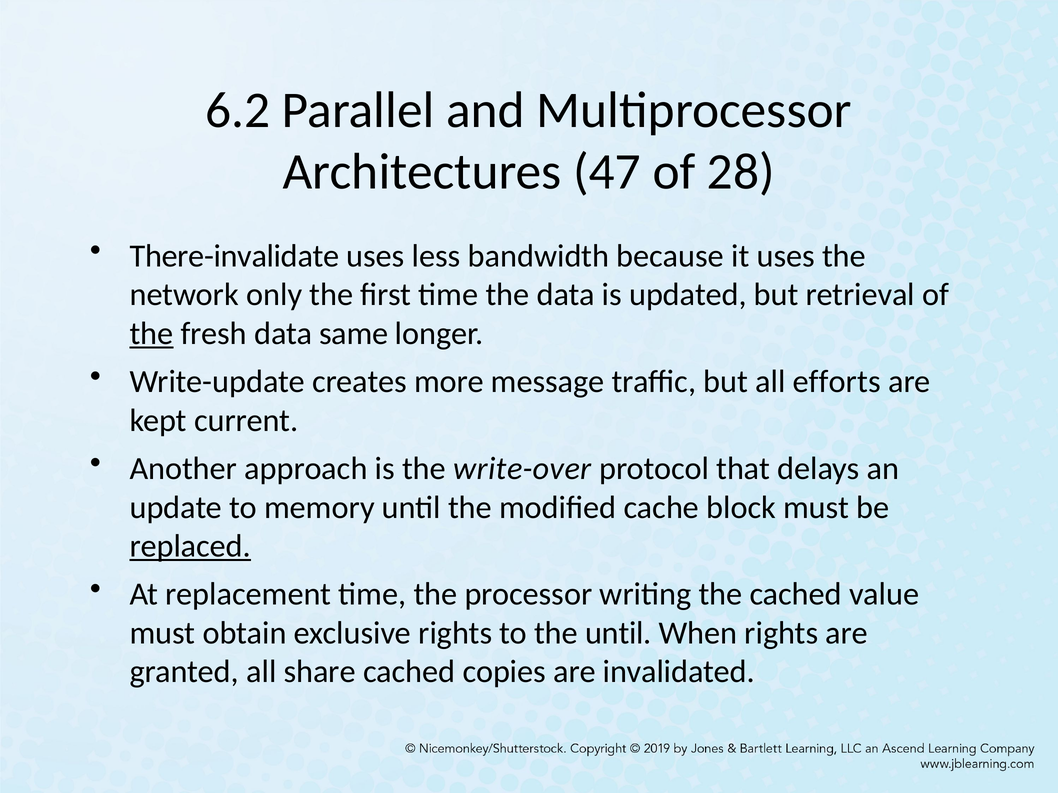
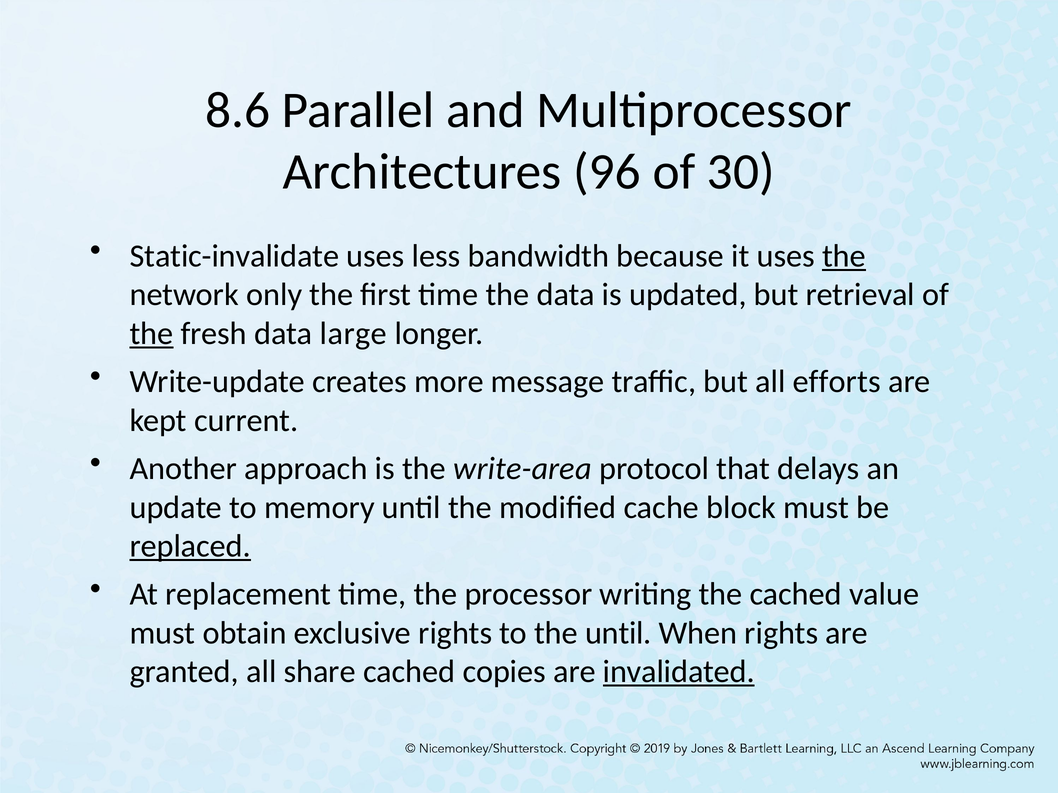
6.2: 6.2 -> 8.6 (238, 110)
47: 47 -> 96 (607, 172)
28: 28 -> 30 (741, 172)
There-invalidate: There-invalidate -> Static-invalidate (234, 256)
the underline: none -> present (844, 256)
same: same -> large (353, 334)
write-over: write-over -> write-area (522, 469)
invalidated underline: none -> present (679, 672)
